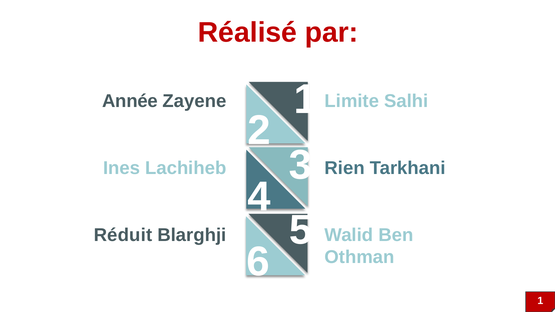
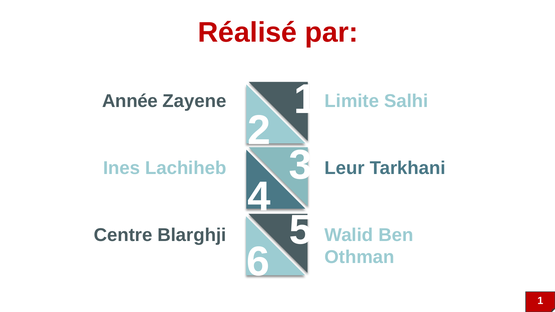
Rien: Rien -> Leur (345, 168)
Réduit: Réduit -> Centre (123, 235)
